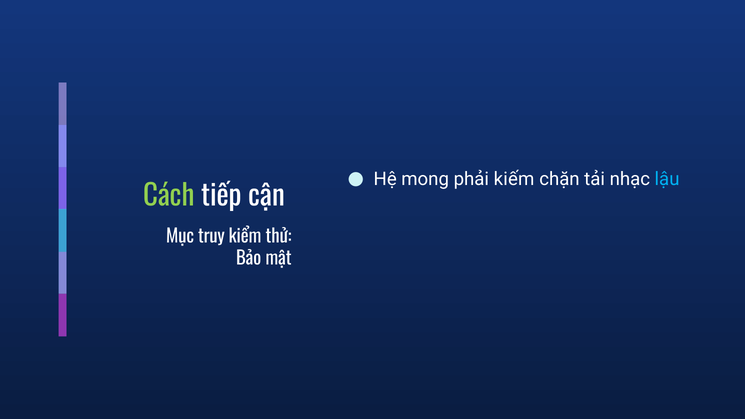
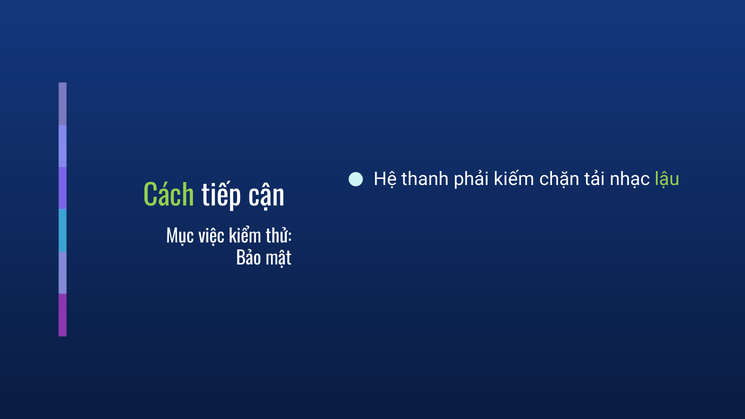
mong: mong -> thanh (425, 179)
lậu colour: light blue -> light green (667, 179)
truy: truy -> việc (211, 237)
